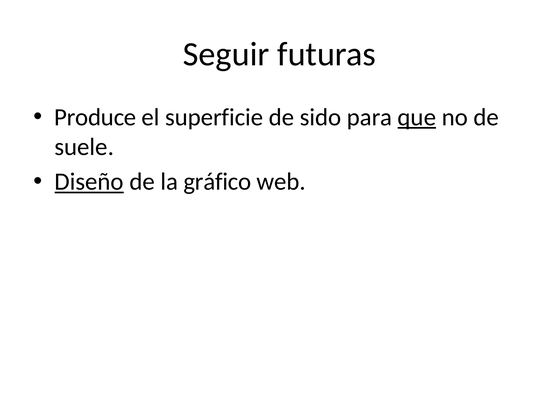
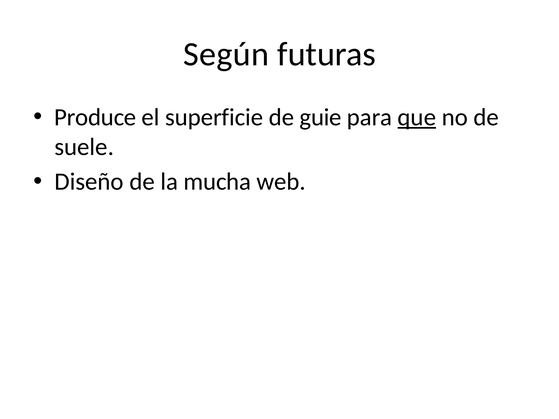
Seguir: Seguir -> Según (226, 54)
sido: sido -> guie (321, 117)
Diseño underline: present -> none (89, 182)
gráfico: gráfico -> mucha (217, 182)
